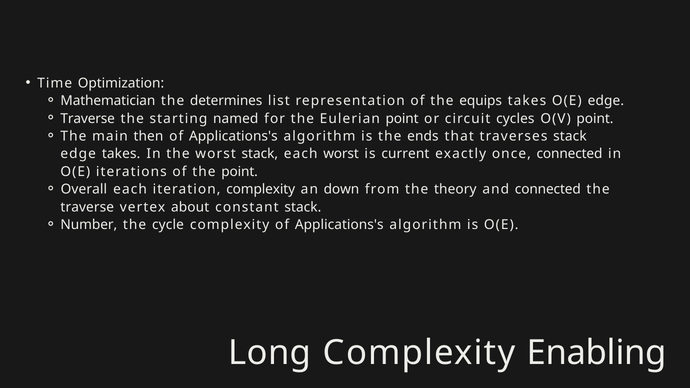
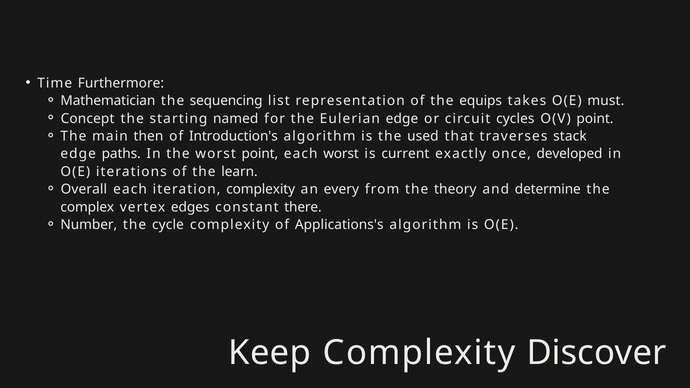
Optimization: Optimization -> Furthermore (121, 83)
determines: determines -> sequencing (226, 101)
O(E edge: edge -> must (606, 101)
Traverse: Traverse -> Concept (88, 119)
Eulerian point: point -> edge (402, 119)
Applications's: Applications's -> Introduction's (233, 136)
ends: ends -> used (423, 136)
edge takes: takes -> paths (121, 154)
worst stack: stack -> point (260, 154)
once connected: connected -> developed (570, 154)
the point: point -> learn (240, 172)
down: down -> every (341, 189)
and connected: connected -> determine (548, 189)
traverse: traverse -> complex (87, 207)
about: about -> edges (190, 207)
constant stack: stack -> there (303, 207)
Long: Long -> Keep (270, 353)
Enabling: Enabling -> Discover (596, 353)
